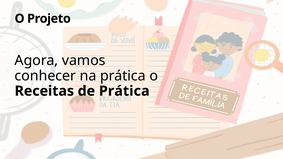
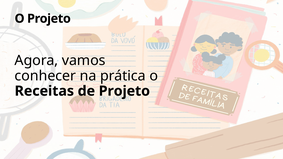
de Prática: Prática -> Projeto (124, 91)
